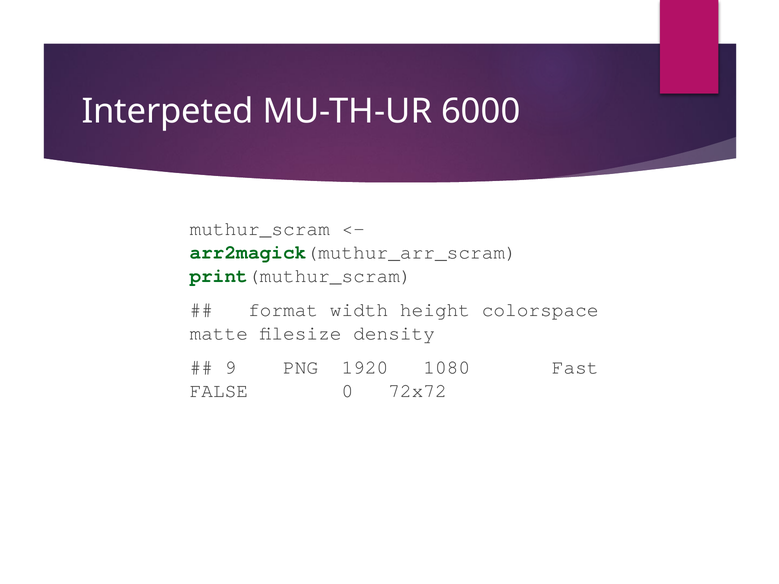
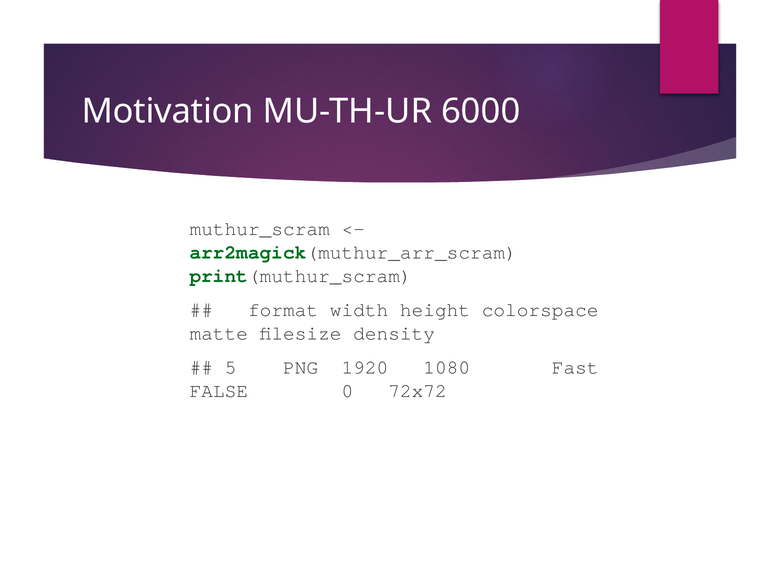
Interpeted: Interpeted -> Motivation (168, 112)
9: 9 -> 5 (231, 367)
